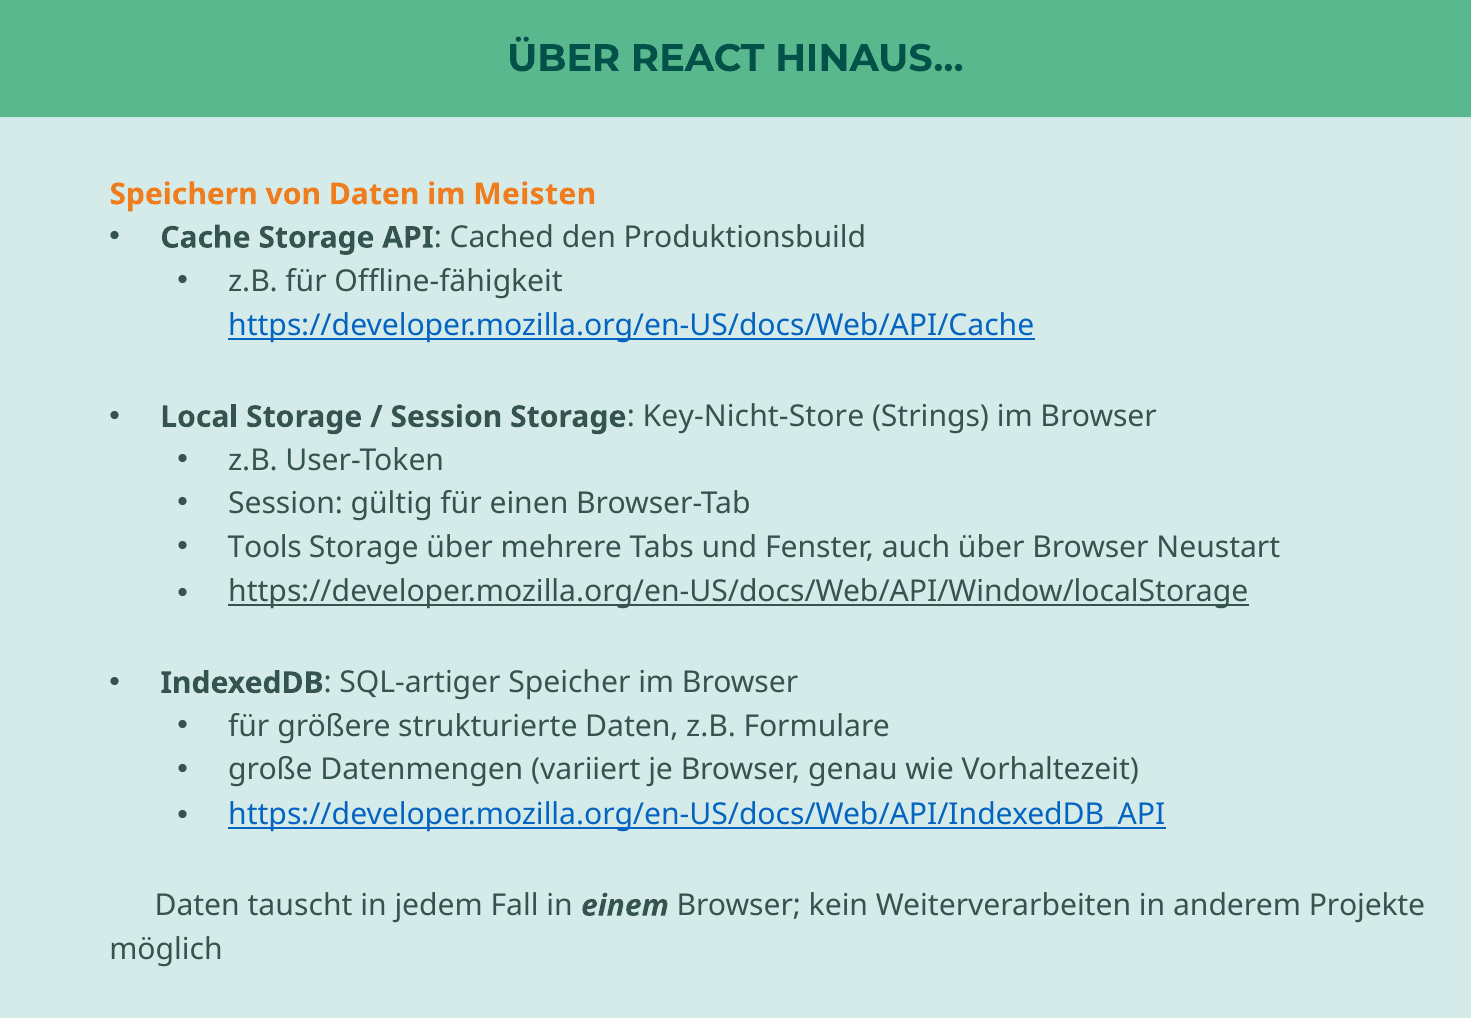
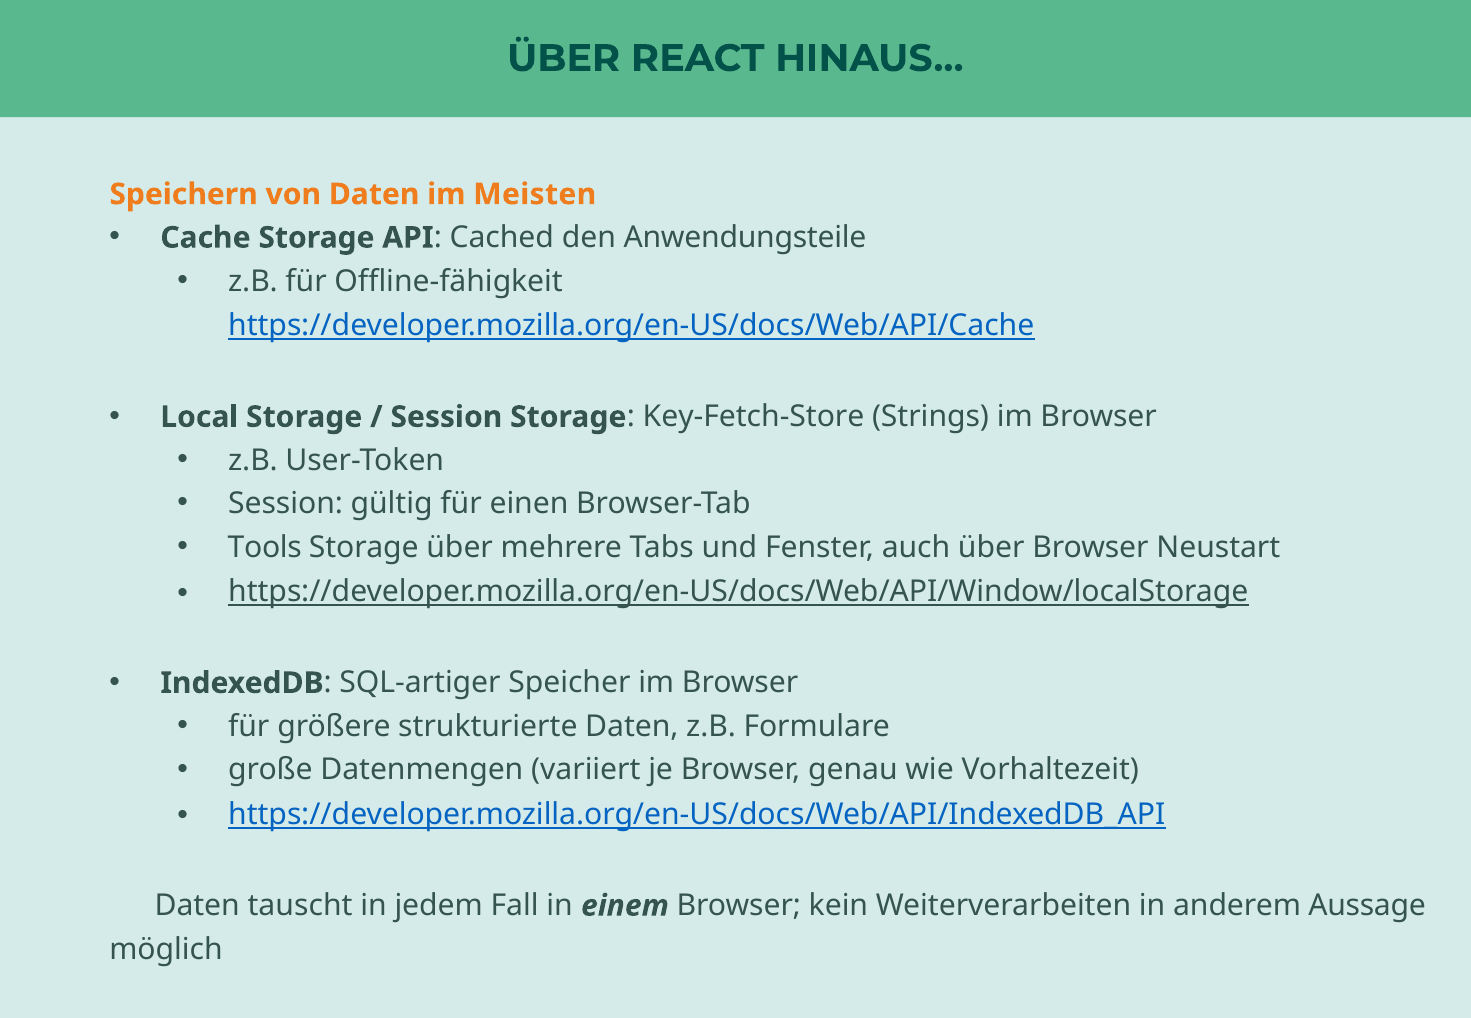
Produktionsbuild: Produktionsbuild -> Anwendungsteile (745, 238)
Key-Nicht-Store: Key-Nicht-Store -> Key-Fetch-Store (754, 417)
Projekte: Projekte -> Aussage (1367, 906)
